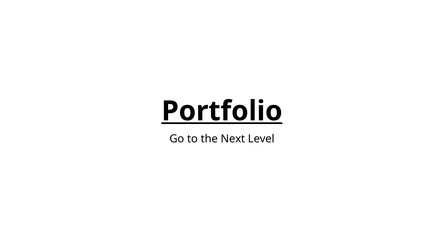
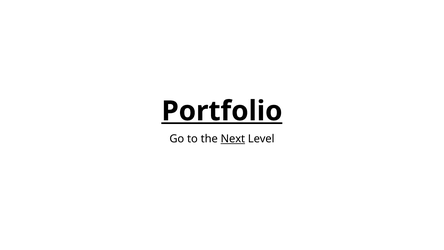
Next underline: none -> present (233, 139)
